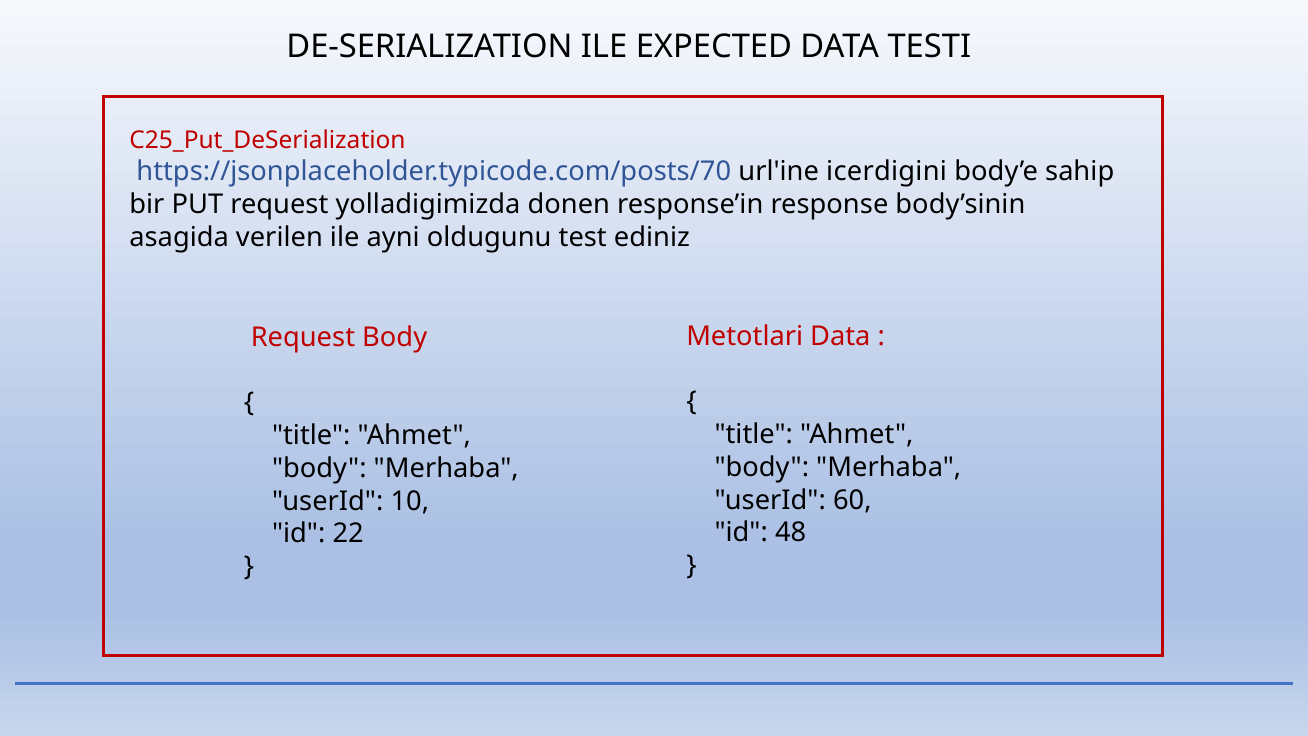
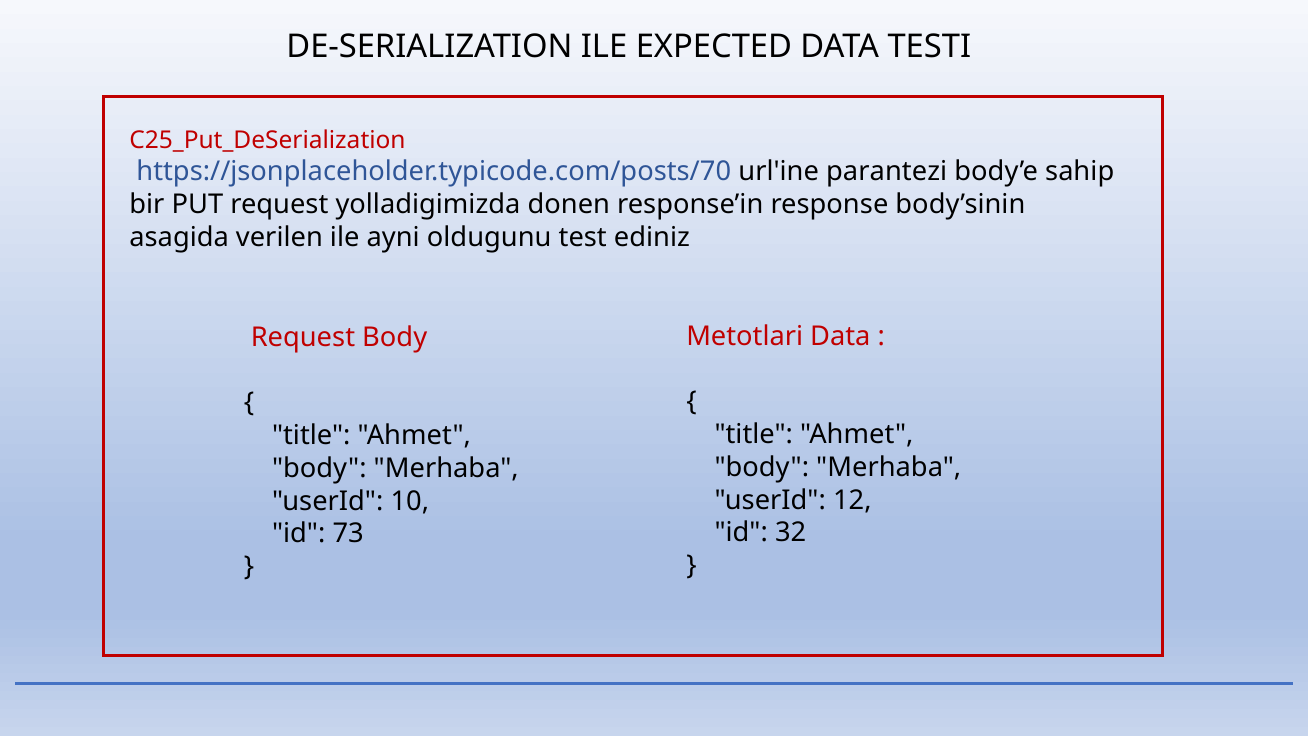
icerdigini: icerdigini -> parantezi (887, 172)
60: 60 -> 12 (852, 500)
48: 48 -> 32 (791, 533)
22: 22 -> 73 (348, 534)
